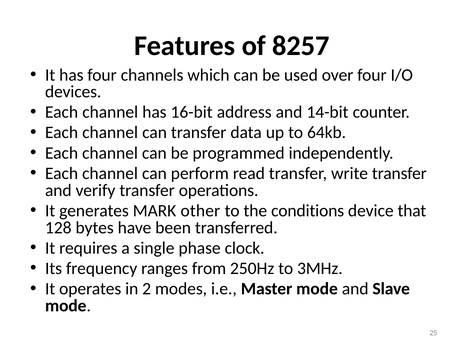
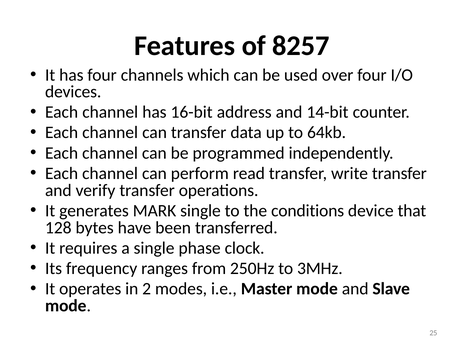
MARK other: other -> single (200, 211)
